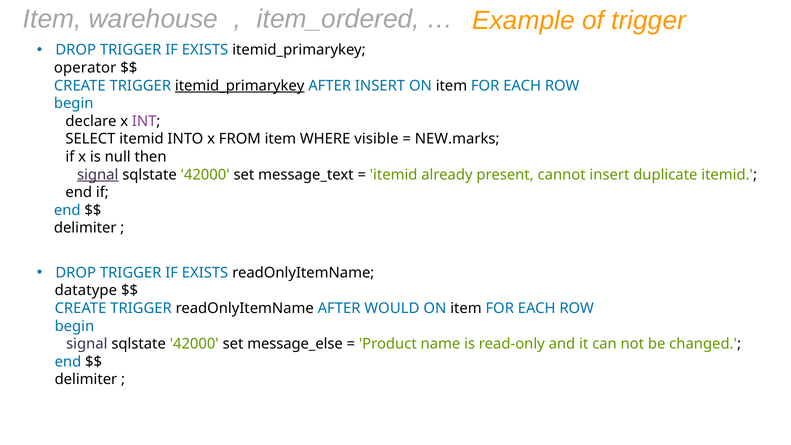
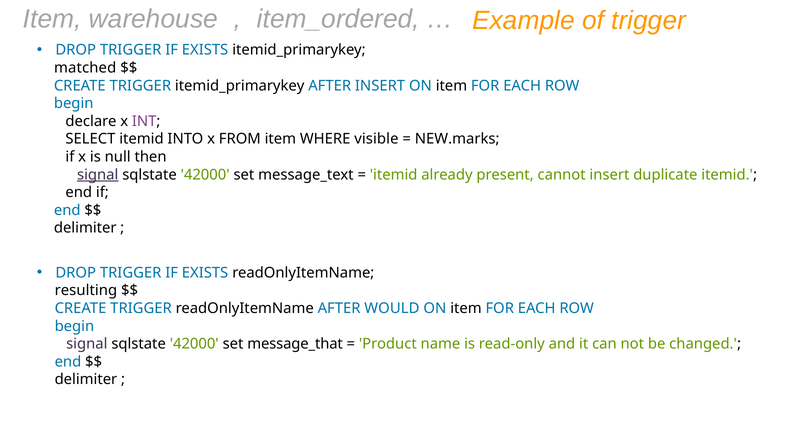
operator: operator -> matched (85, 68)
itemid_primarykey underline: present -> none (240, 86)
datatype: datatype -> resulting (86, 291)
message_else: message_else -> message_that (295, 344)
